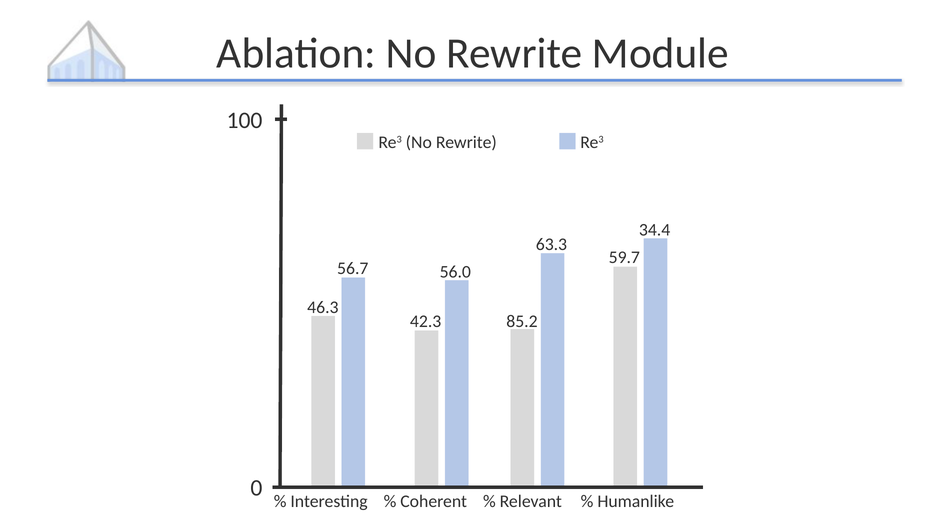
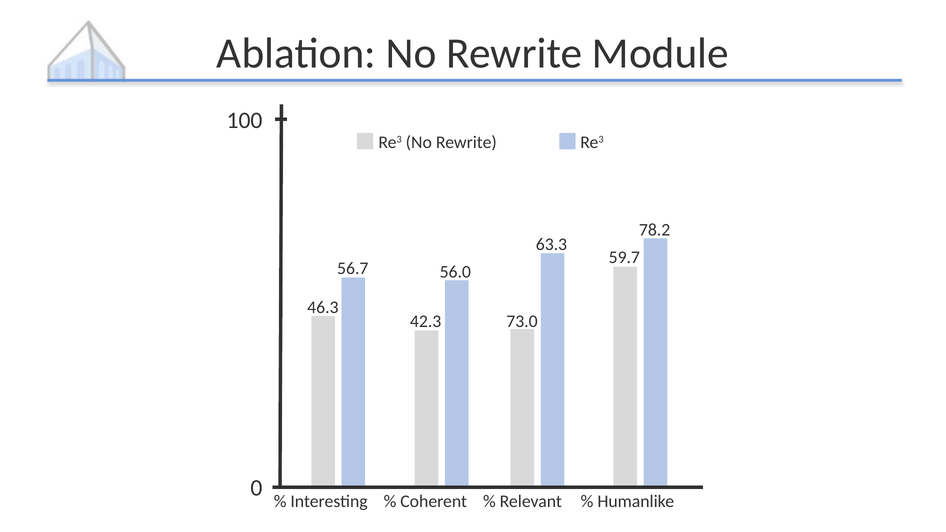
34.4: 34.4 -> 78.2 (655, 230)
85.2: 85.2 -> 73.0 (522, 321)
